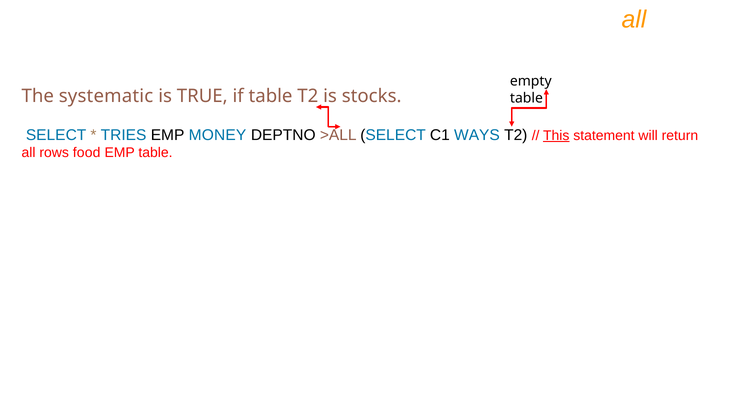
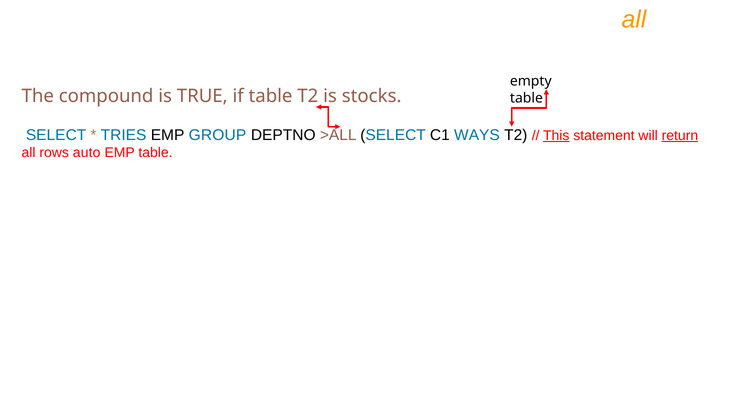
systematic: systematic -> compound (106, 96)
MONEY: MONEY -> GROUP (218, 135)
return underline: none -> present (680, 136)
food: food -> auto (87, 153)
